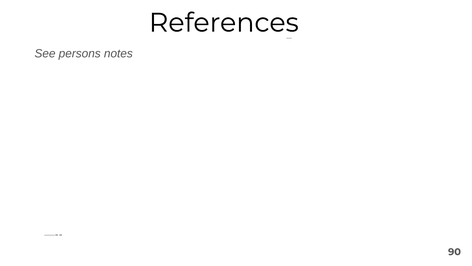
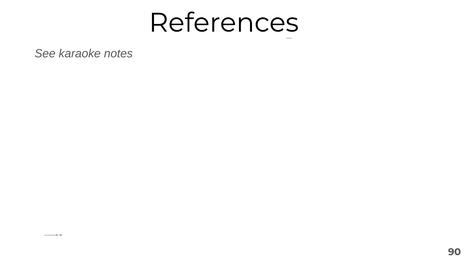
persons: persons -> karaoke (80, 54)
